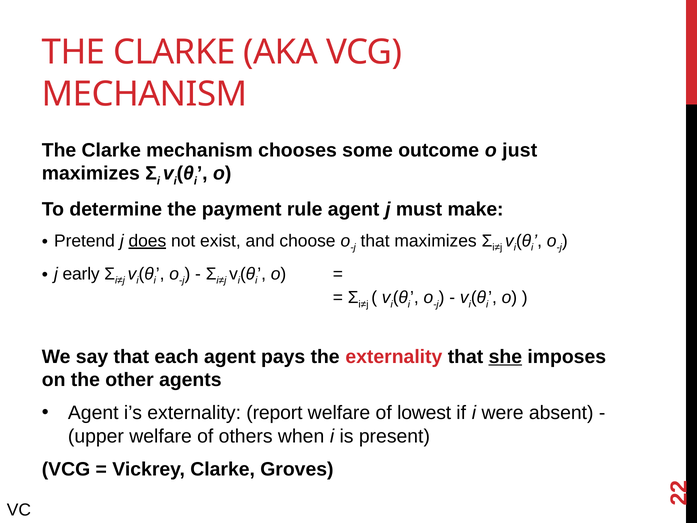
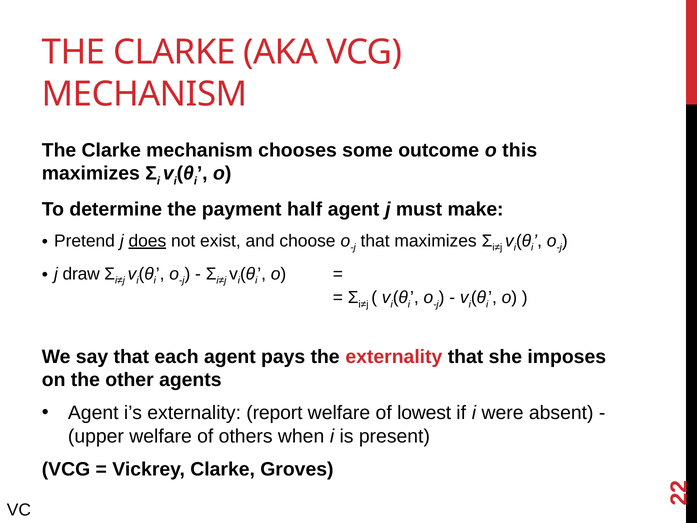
just: just -> this (520, 150)
rule: rule -> half (305, 209)
early: early -> draw (81, 274)
she underline: present -> none (505, 357)
